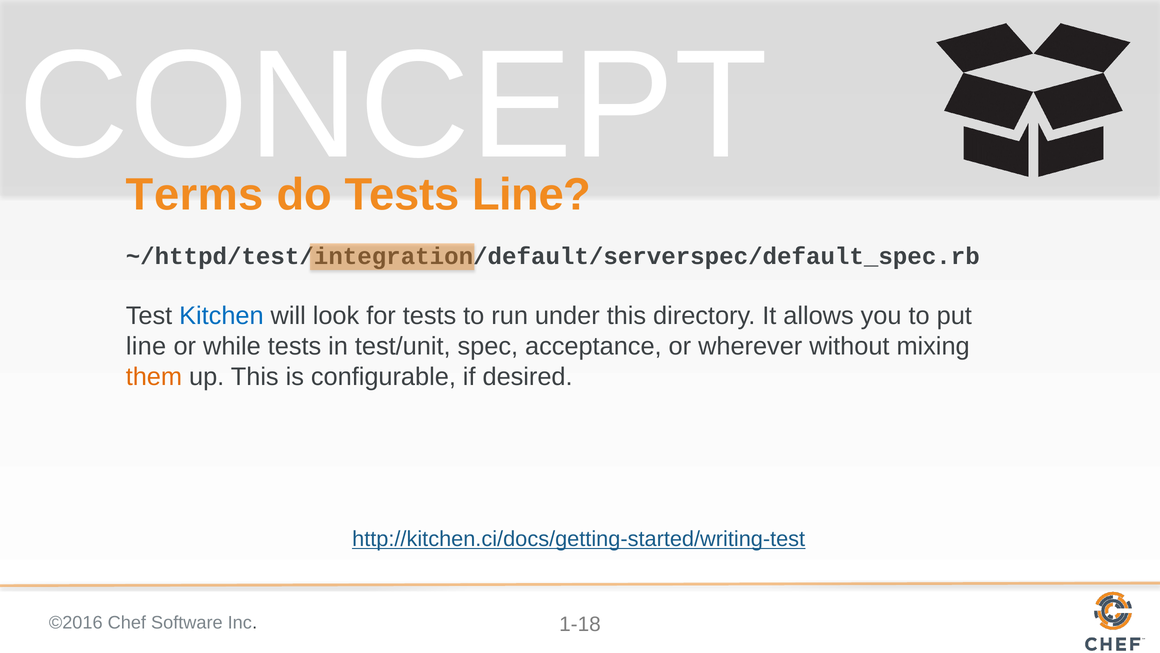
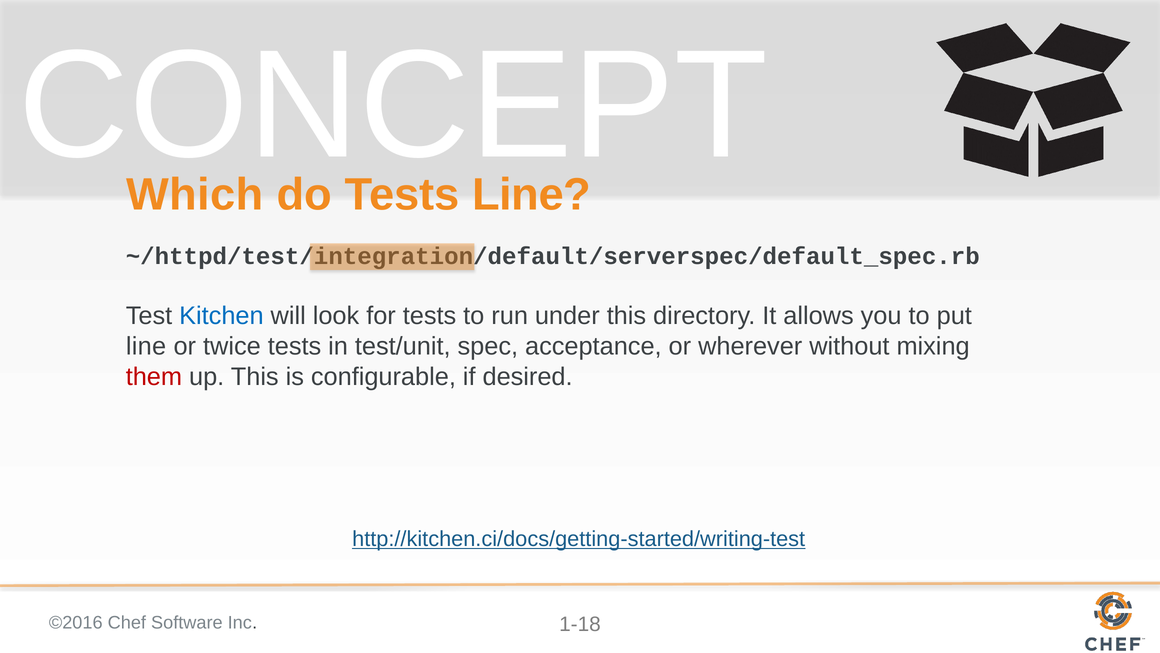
Terms: Terms -> Which (195, 194)
while: while -> twice (232, 346)
them colour: orange -> red (154, 376)
